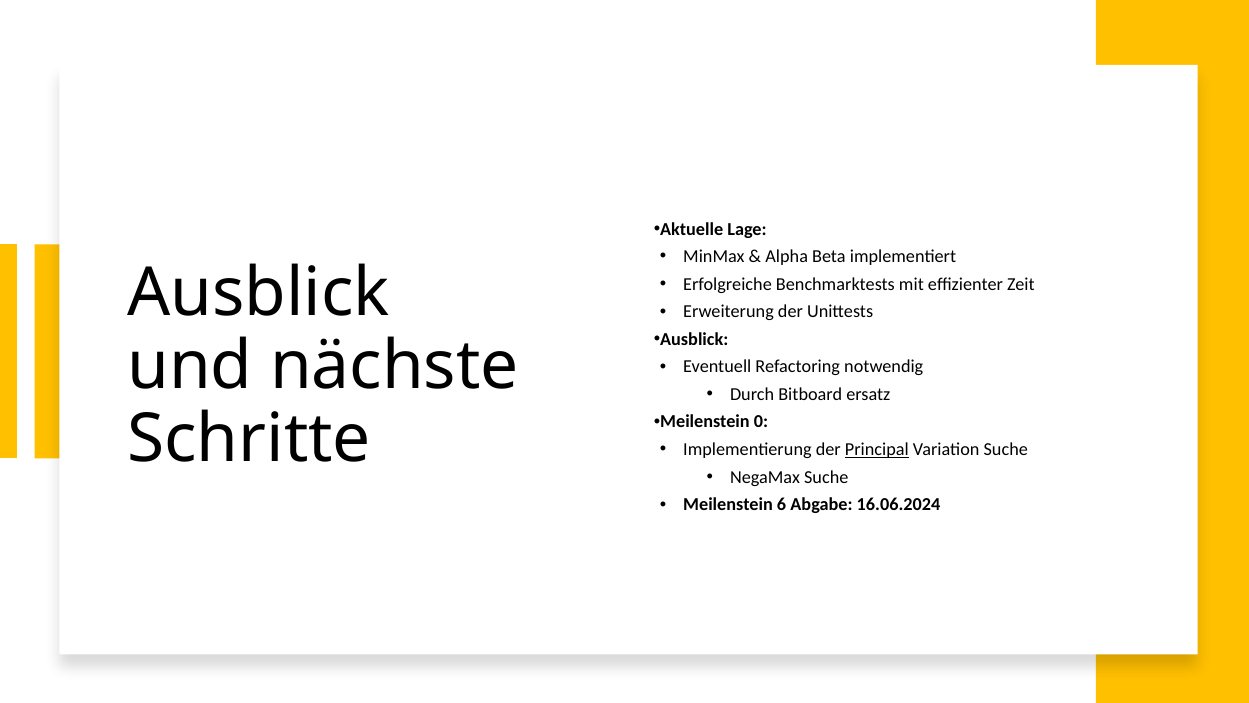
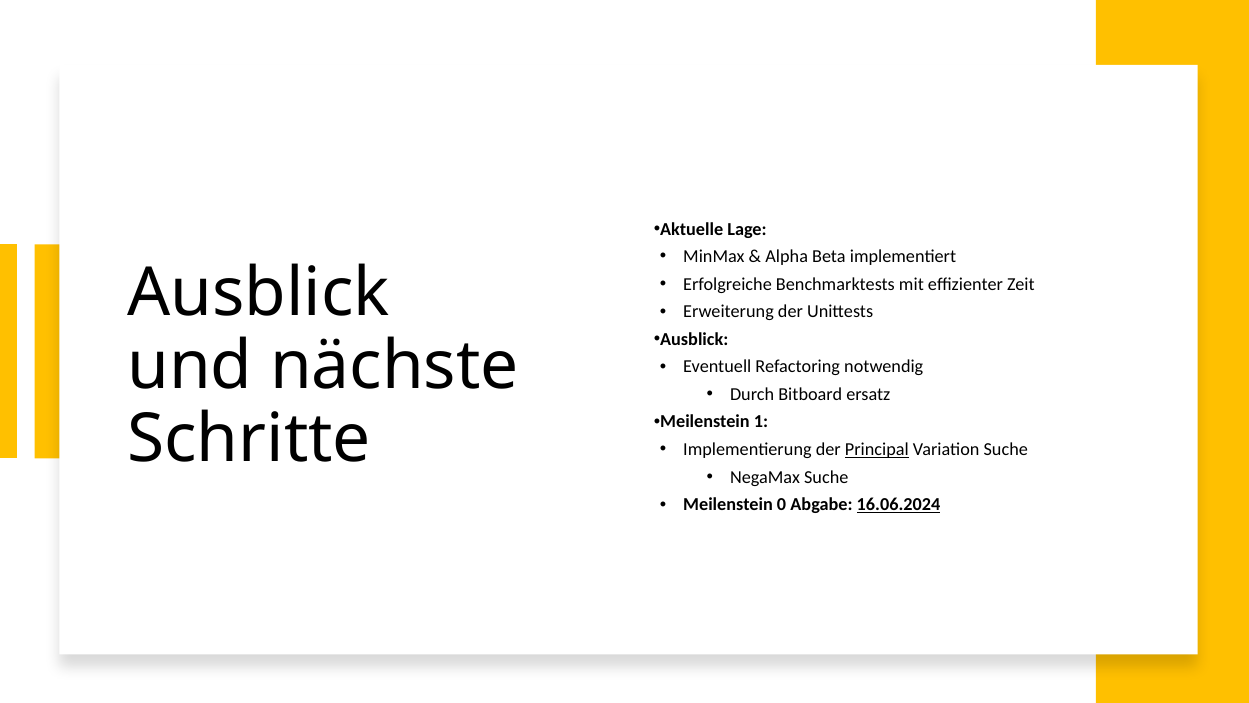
0: 0 -> 1 (761, 422)
6: 6 -> 0 (782, 504)
16.06.2024 underline: none -> present (899, 504)
